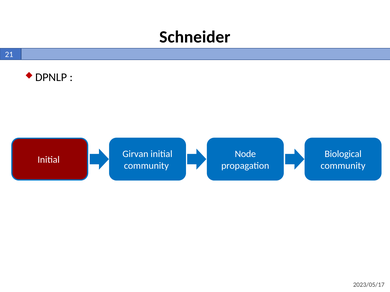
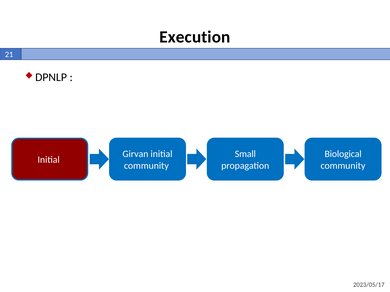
Schneider: Schneider -> Execution (195, 37)
Node: Node -> Small (245, 154)
